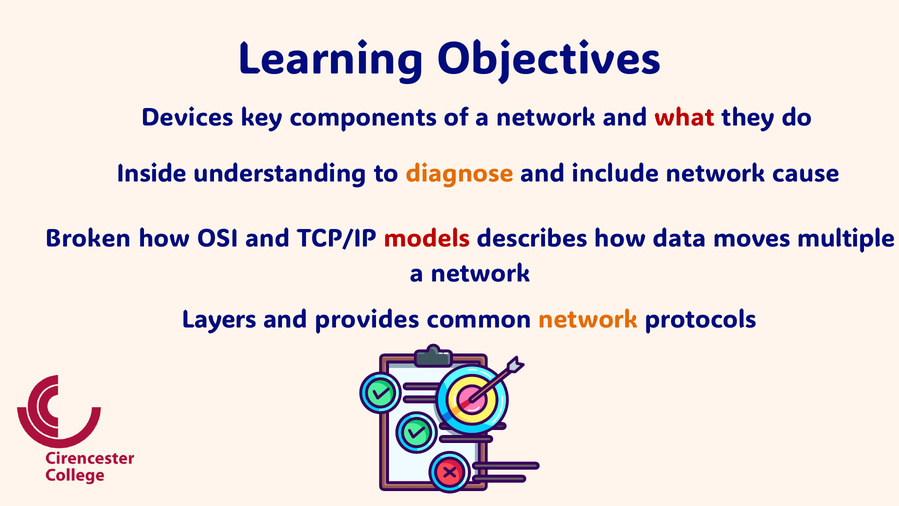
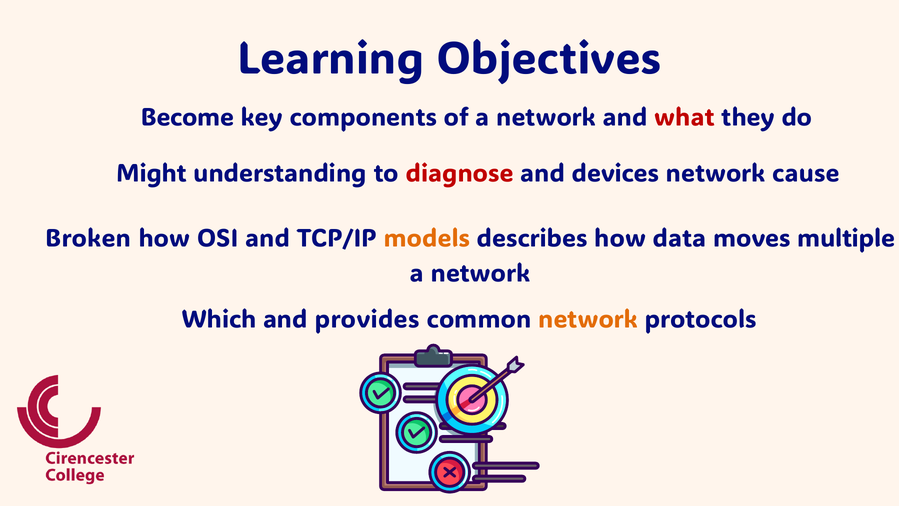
Devices: Devices -> Become (188, 117)
Inside: Inside -> Might (152, 173)
diagnose colour: orange -> red (460, 173)
include: include -> devices (616, 173)
models colour: red -> orange (427, 238)
Layers: Layers -> Which (219, 319)
